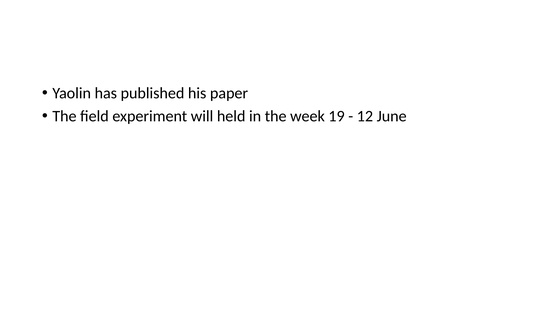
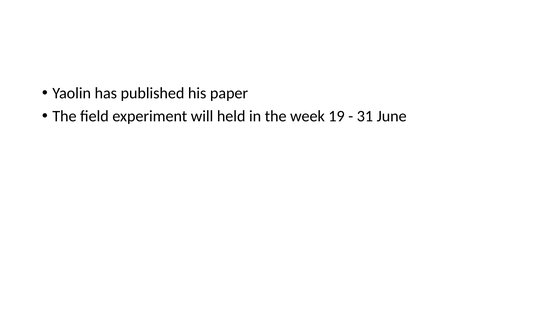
12: 12 -> 31 (365, 116)
